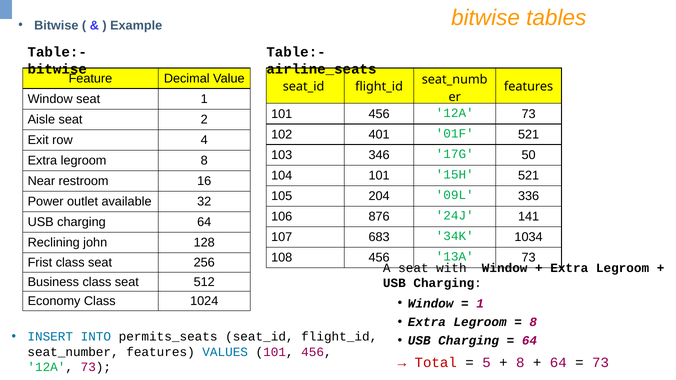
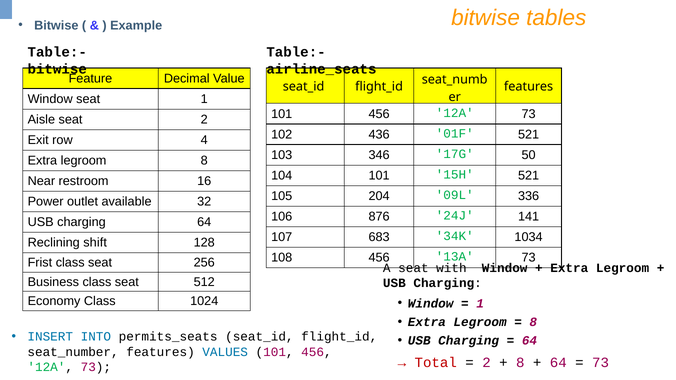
401: 401 -> 436 (379, 135)
john: john -> shift (95, 243)
5: 5 -> 2 (486, 363)
